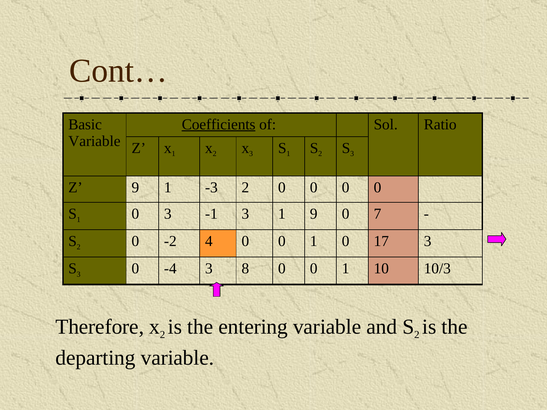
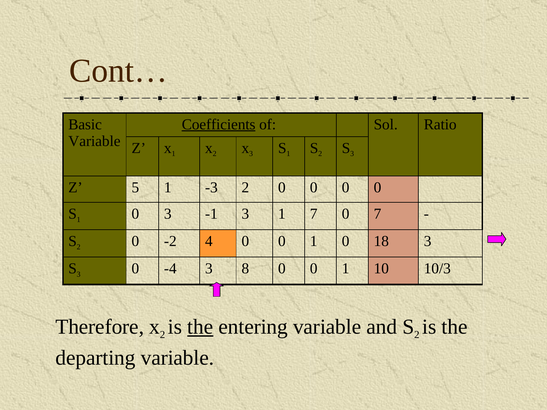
Z 9: 9 -> 5 (135, 187)
1 9: 9 -> 7 (314, 214)
17: 17 -> 18 (381, 241)
the underline: none -> present (200, 327)
